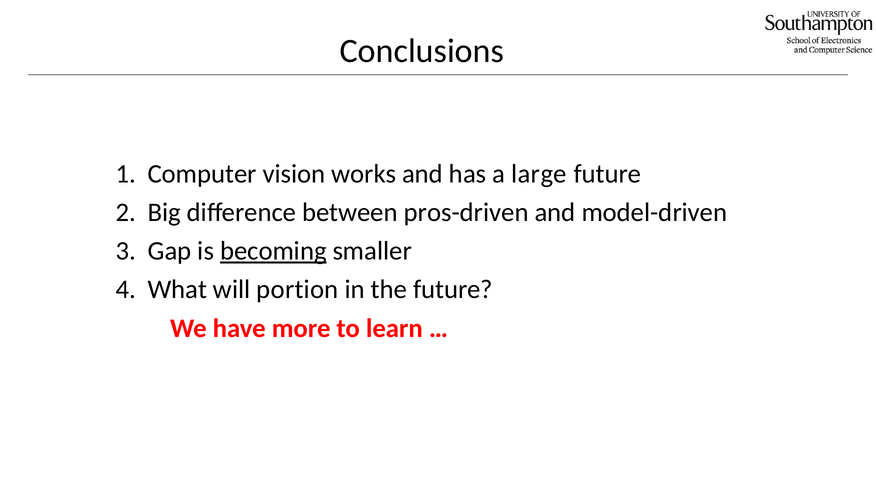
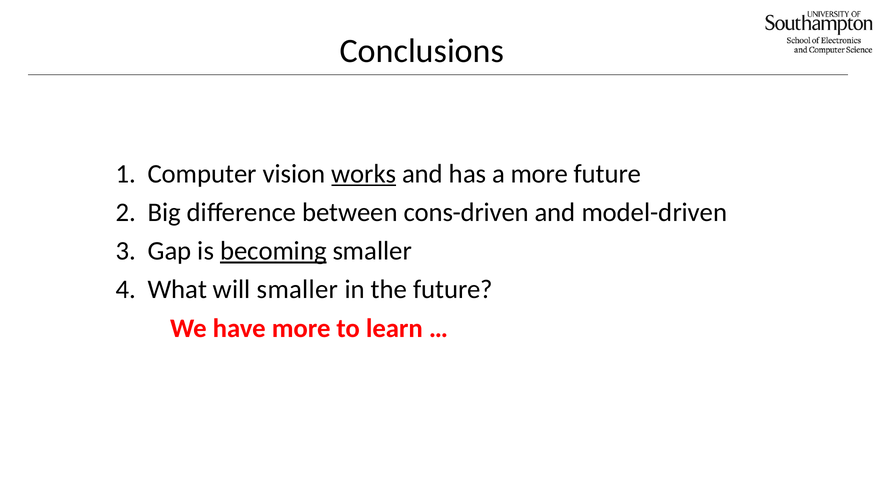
works underline: none -> present (364, 174)
a large: large -> more (539, 174)
pros-driven: pros-driven -> cons-driven (466, 212)
will portion: portion -> smaller (297, 289)
